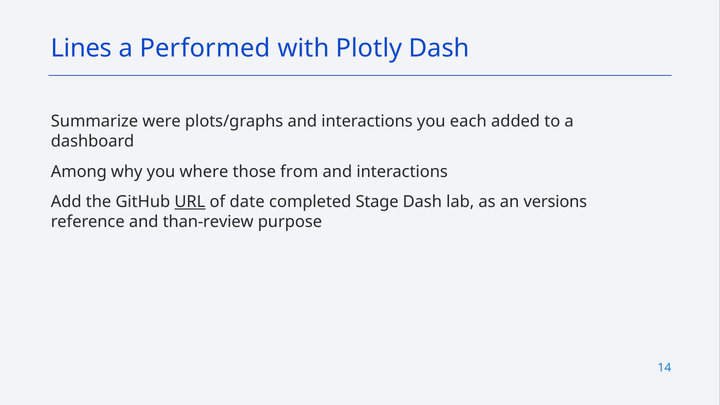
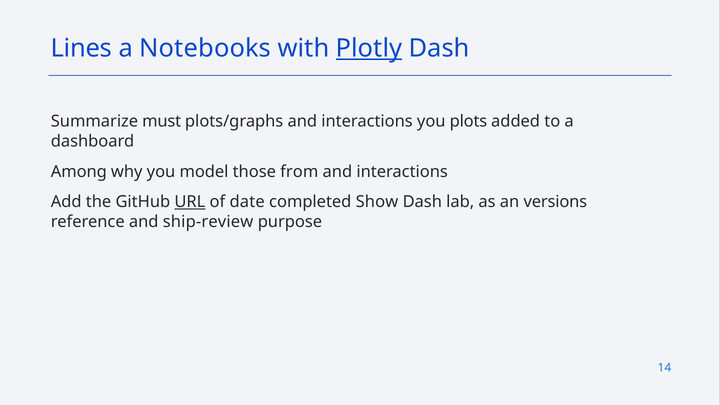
Performed: Performed -> Notebooks (205, 48)
Plotly underline: none -> present (369, 48)
were: were -> must (162, 122)
each: each -> plots (468, 122)
where: where -> model (204, 172)
Stage: Stage -> Show (377, 202)
than-review: than-review -> ship-review (208, 222)
